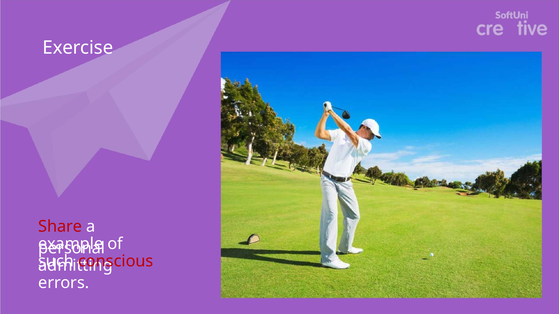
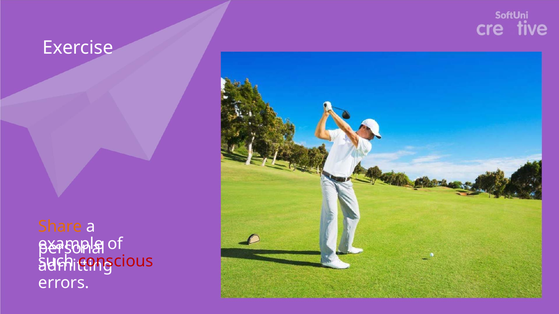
Share colour: red -> orange (60, 227)
